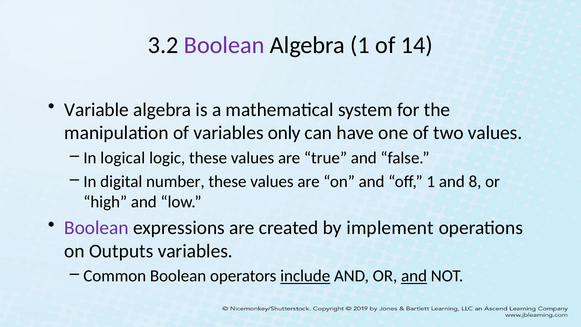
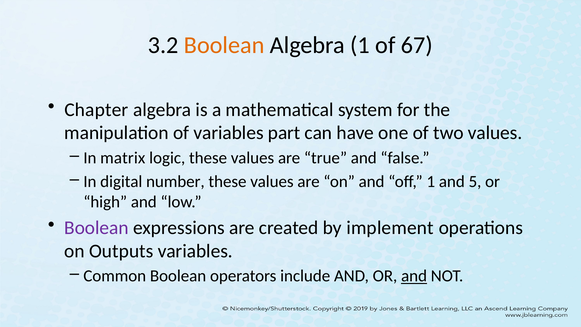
Boolean colour: purple -> orange (224, 45)
14: 14 -> 67 (417, 45)
Variable: Variable -> Chapter (96, 110)
only: only -> part (284, 133)
logical: logical -> matrix (123, 158)
8: 8 -> 5 (475, 182)
include underline: present -> none (305, 276)
